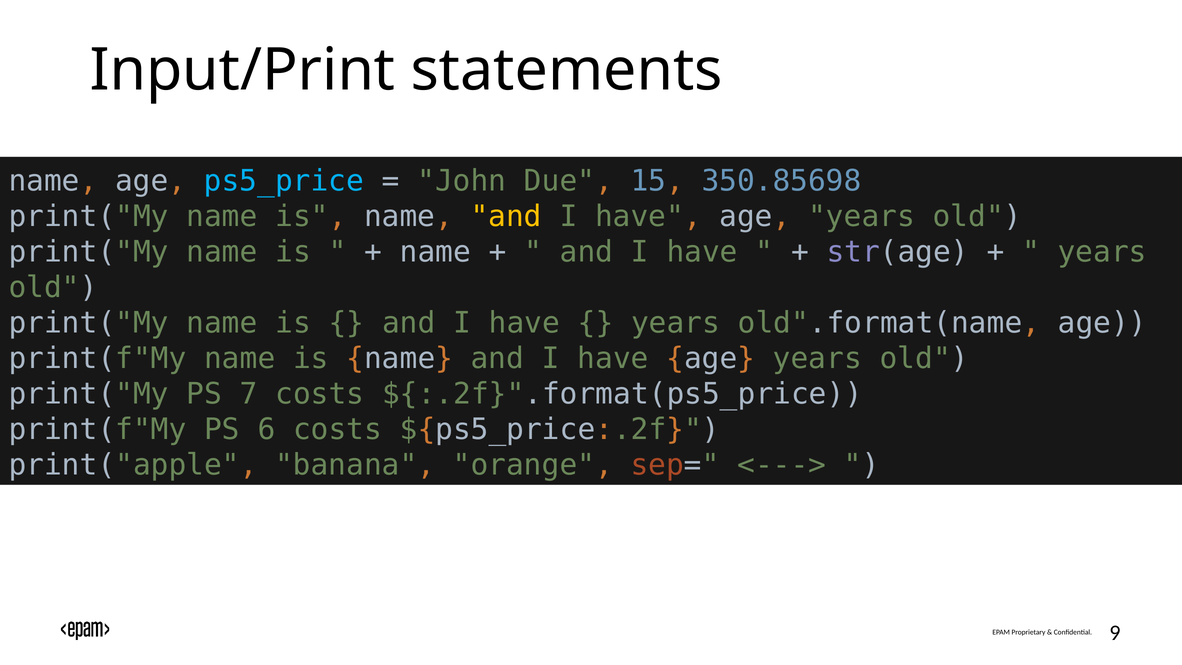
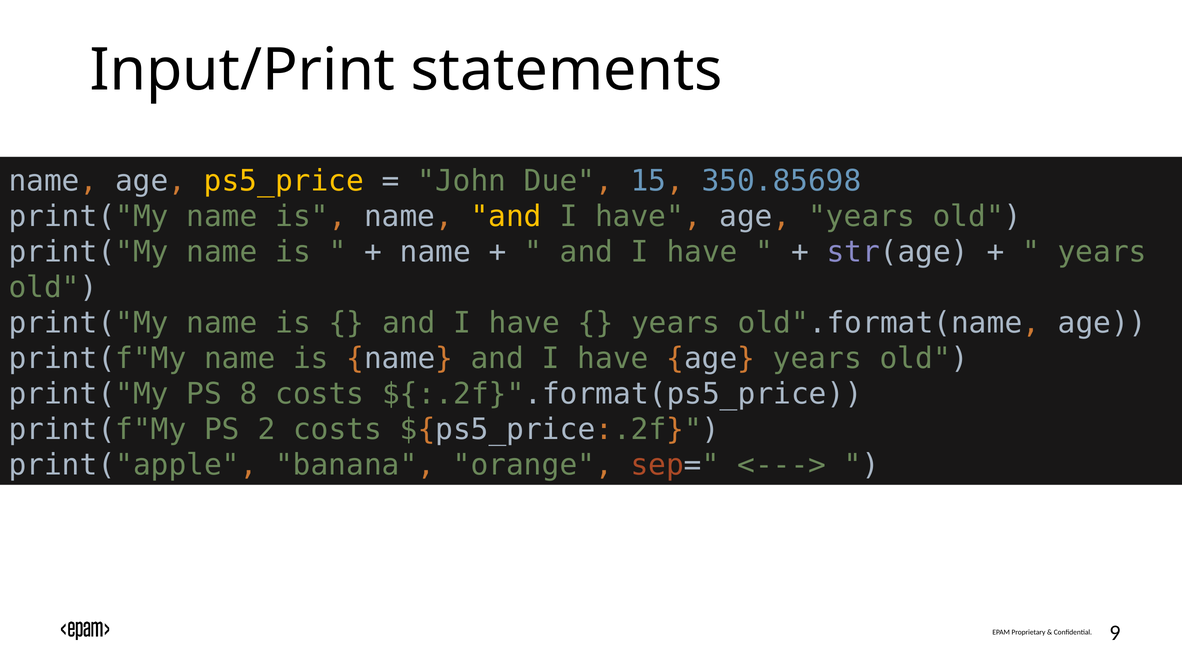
ps5_price colour: light blue -> yellow (284, 181)
7: 7 -> 8 (249, 394)
6: 6 -> 2 (266, 429)
